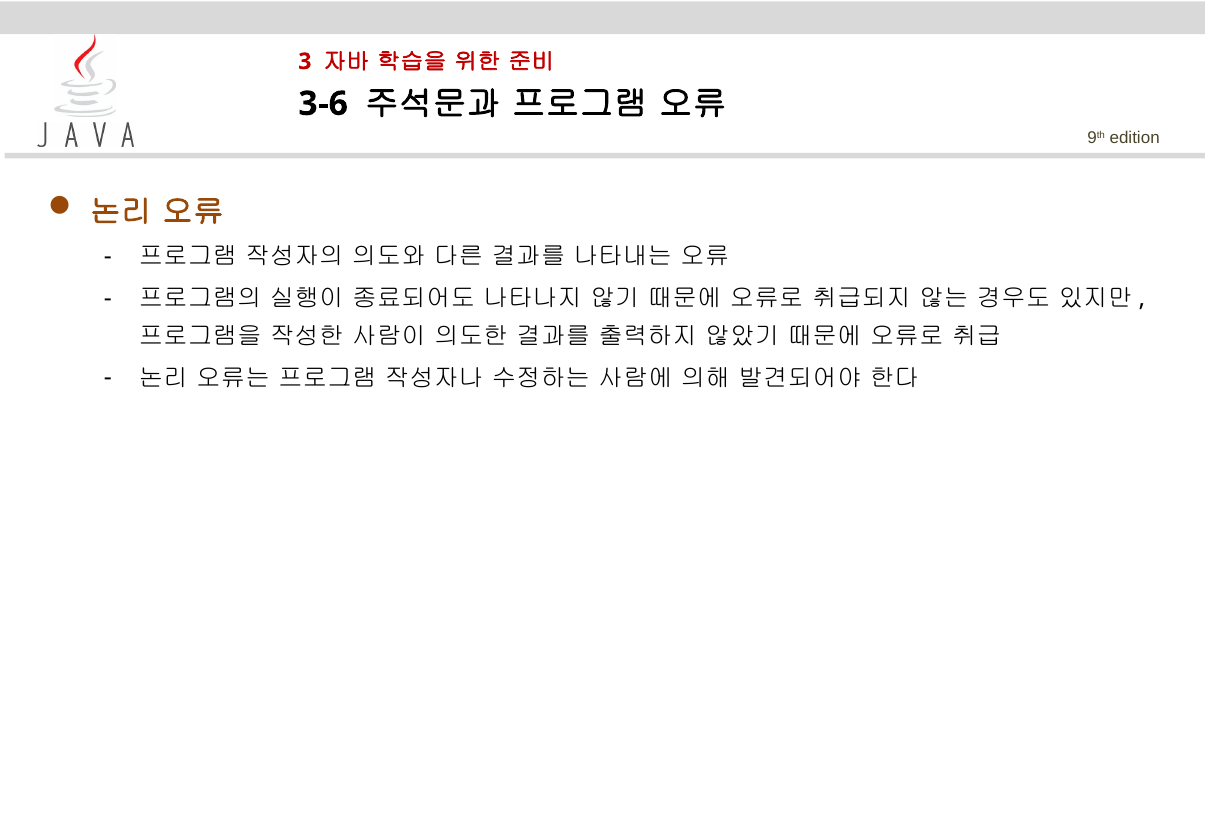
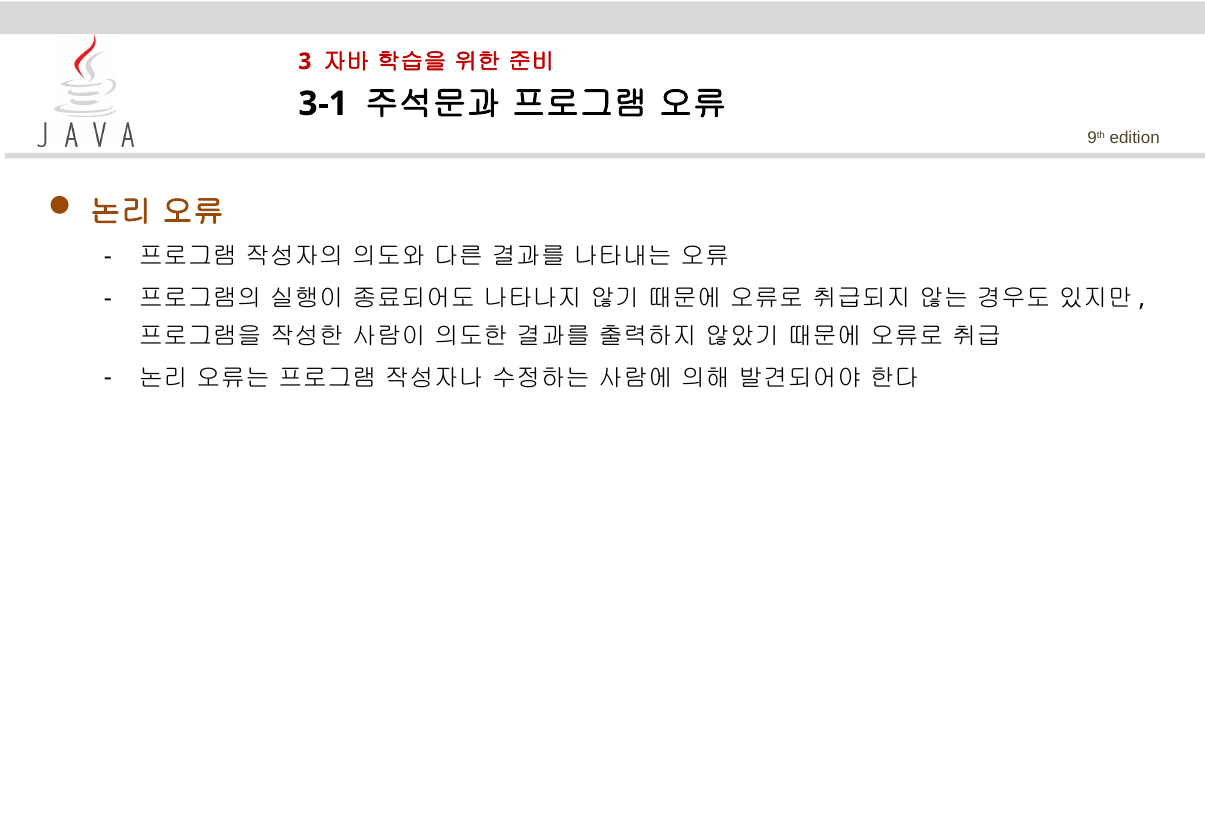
3-6: 3-6 -> 3-1 (323, 104)
